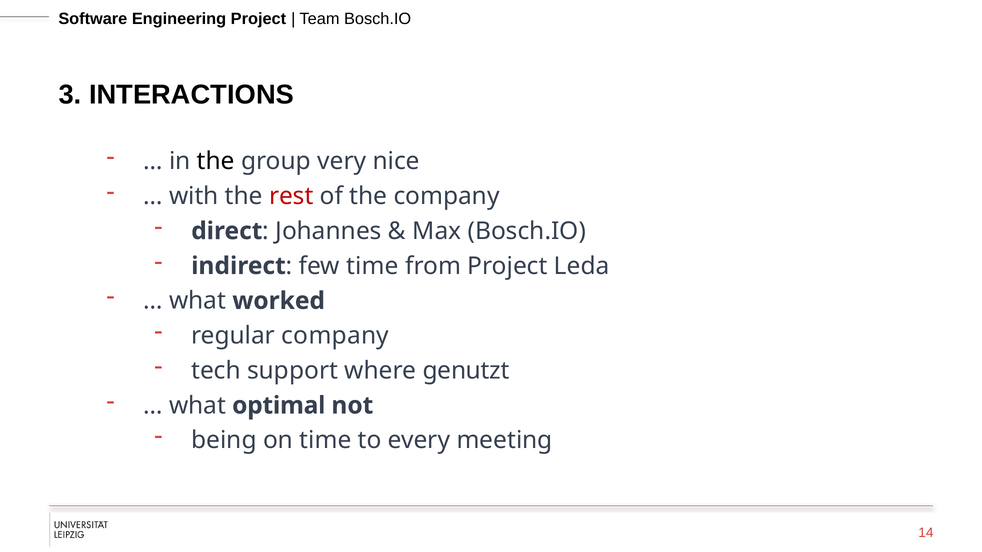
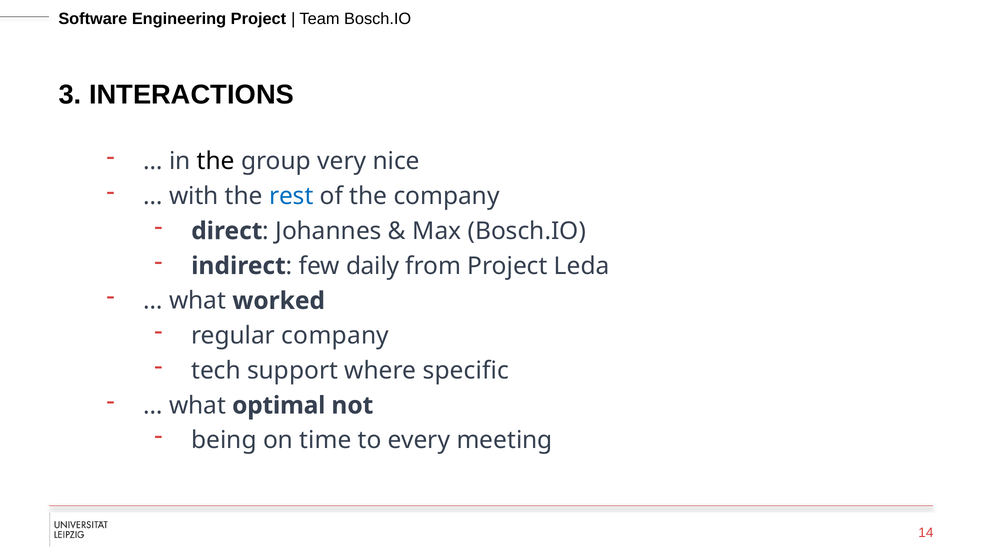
rest colour: red -> blue (291, 196)
few time: time -> daily (373, 266)
genutzt: genutzt -> specific (466, 371)
